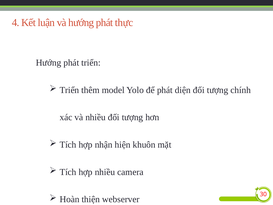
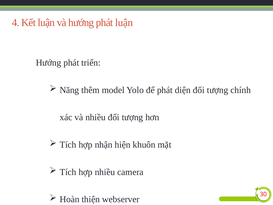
phát thực: thực -> luận (124, 23)
Triển: Triển -> Năng (69, 90)
